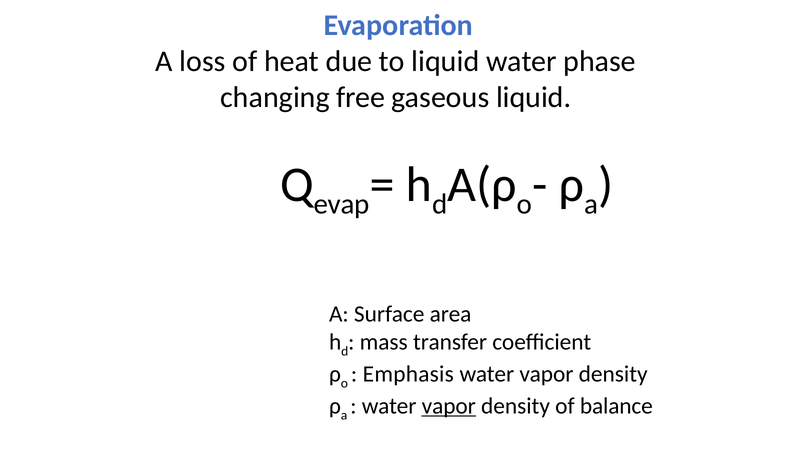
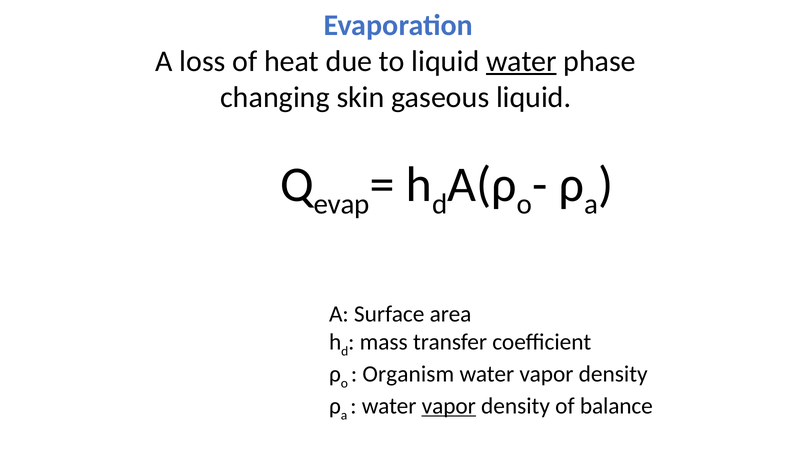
water underline: none -> present (521, 61)
free: free -> skin (361, 97)
Emphasis: Emphasis -> Organism (408, 375)
